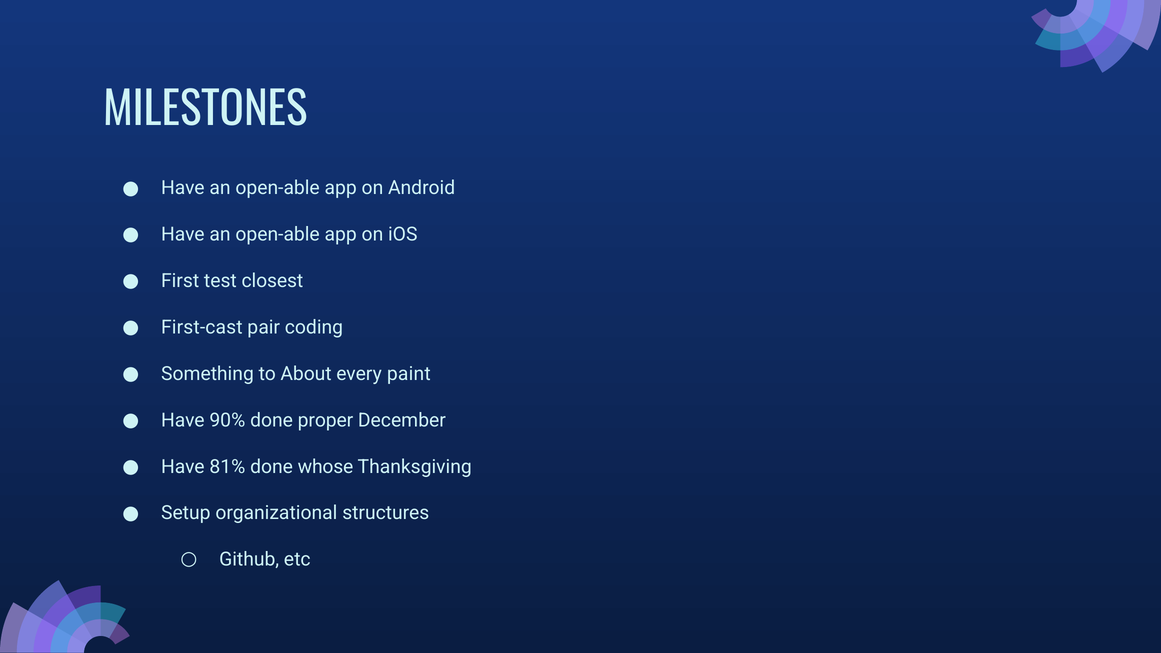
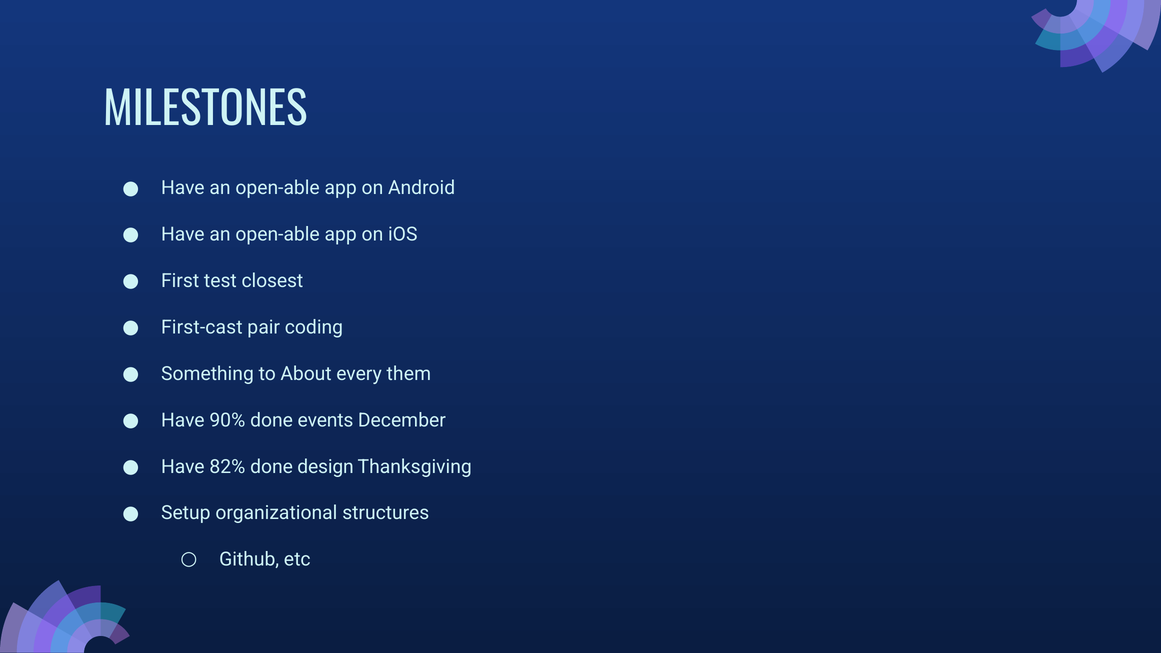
paint: paint -> them (409, 374)
proper: proper -> events (326, 420)
81%: 81% -> 82% (227, 467)
whose: whose -> design (326, 467)
